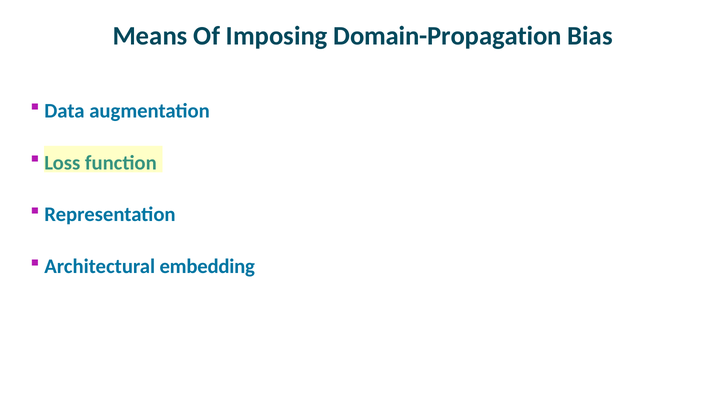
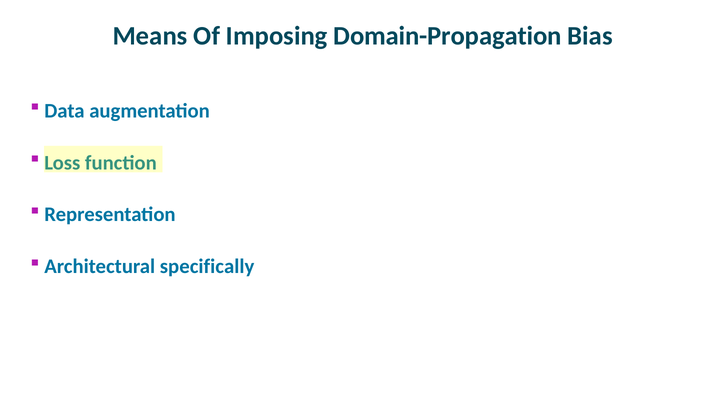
embedding: embedding -> specifically (207, 267)
